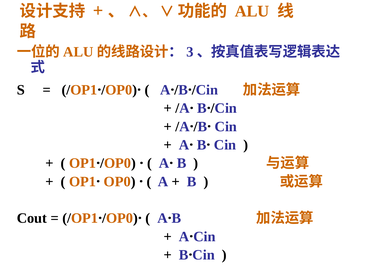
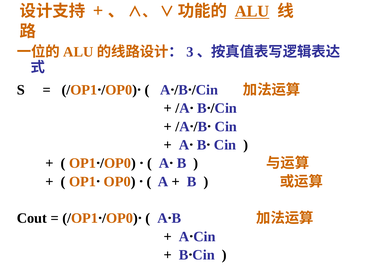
ALU underline: none -> present (252, 11)
